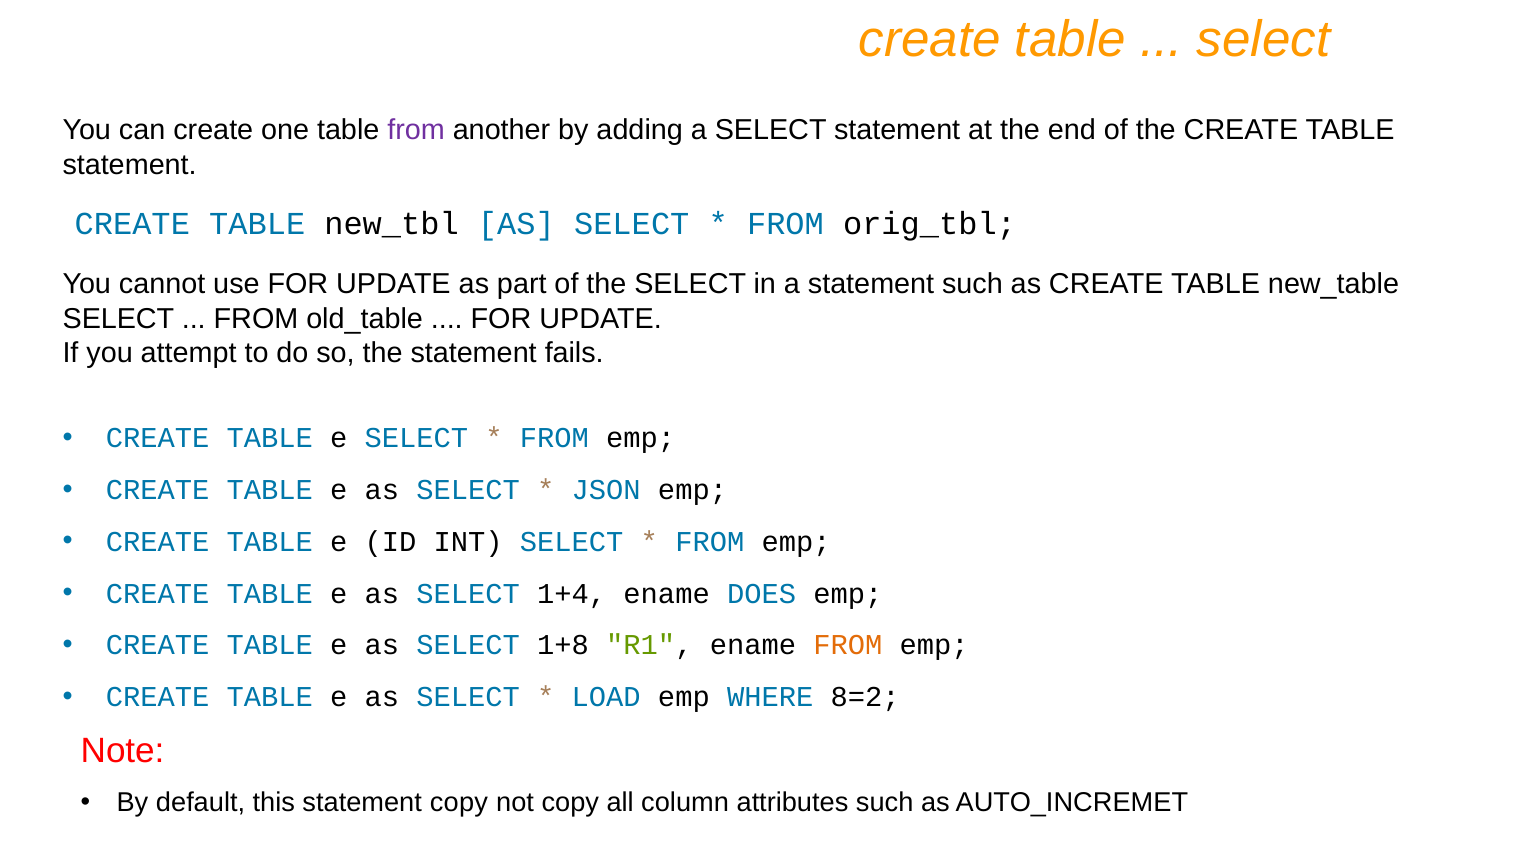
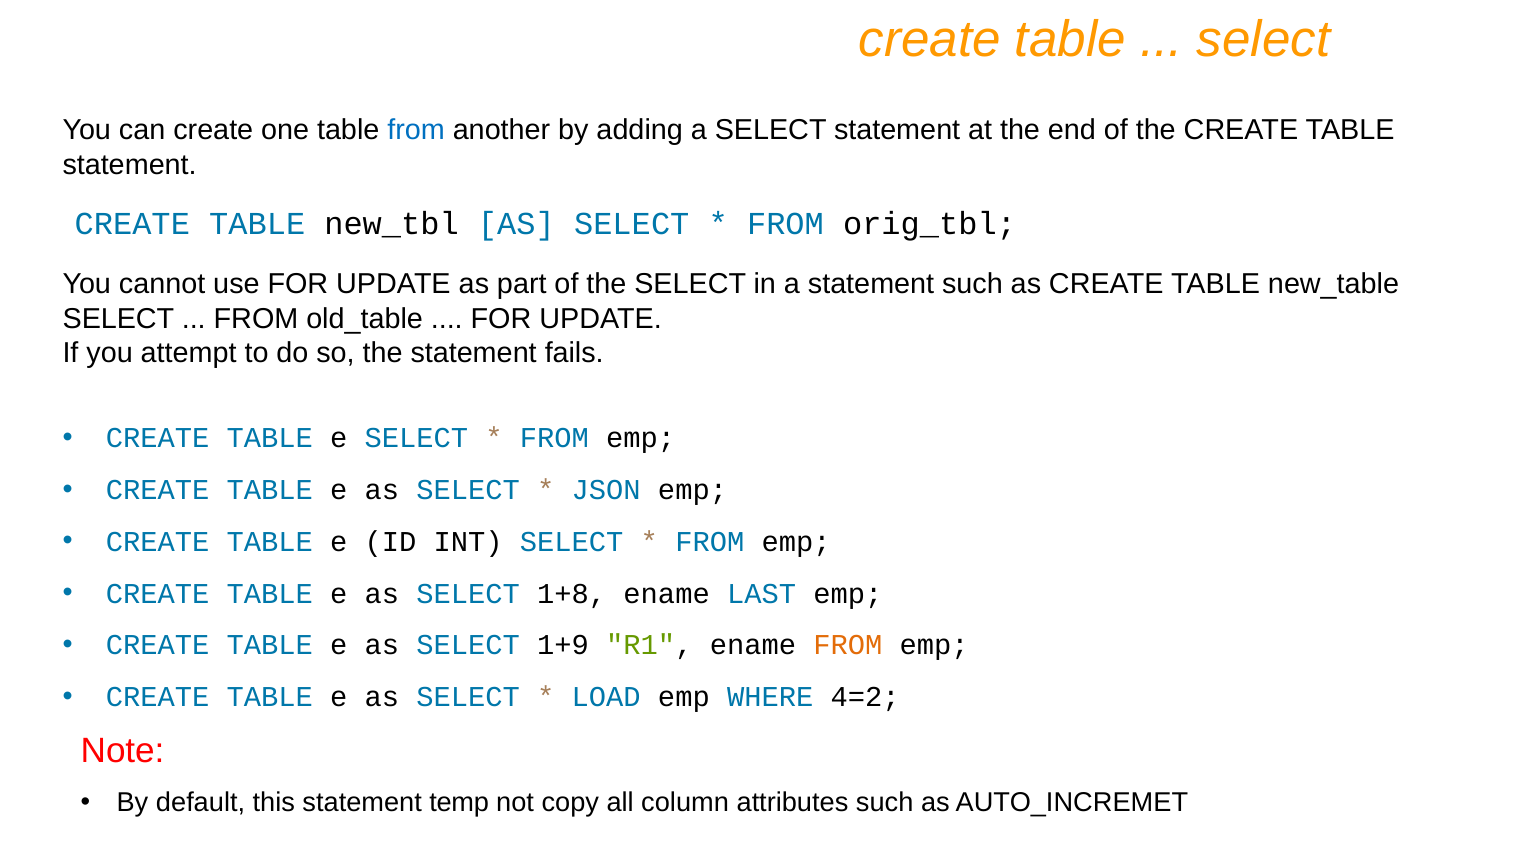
from colour: purple -> blue (416, 130)
1+4: 1+4 -> 1+8 (572, 594)
DOES: DOES -> LAST (762, 594)
1+8: 1+8 -> 1+9 (563, 645)
8=2: 8=2 -> 4=2 (865, 697)
statement copy: copy -> temp (459, 803)
